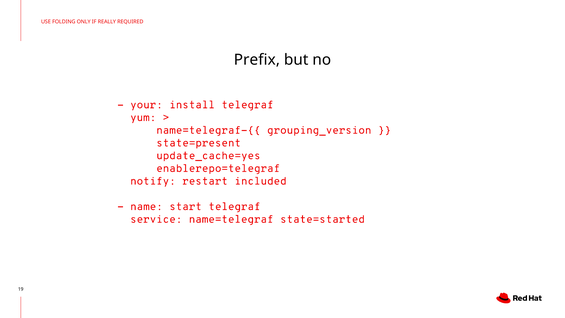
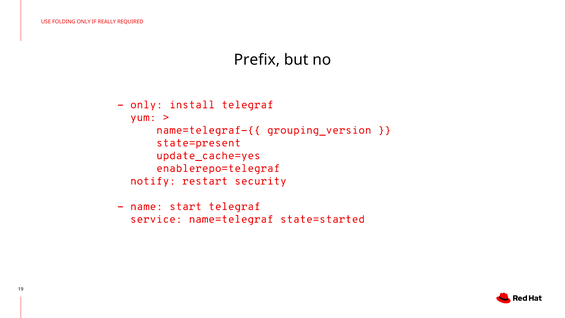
your: your -> only (146, 105)
included: included -> security (261, 181)
